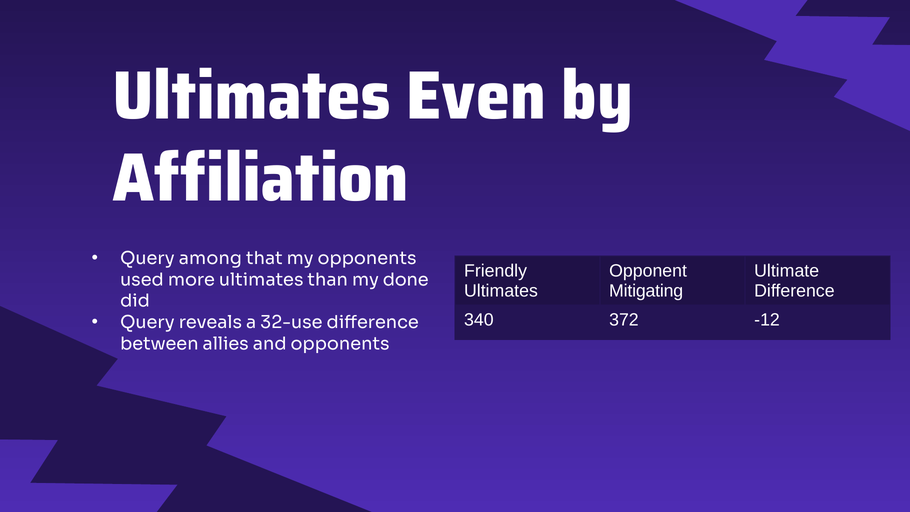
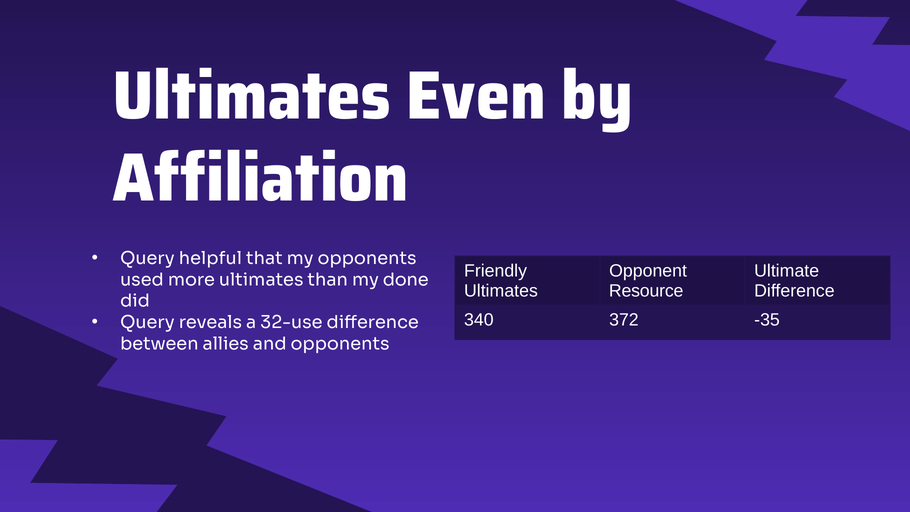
among: among -> helpful (210, 259)
Mitigating: Mitigating -> Resource (646, 291)
-12: -12 -> -35 (767, 320)
